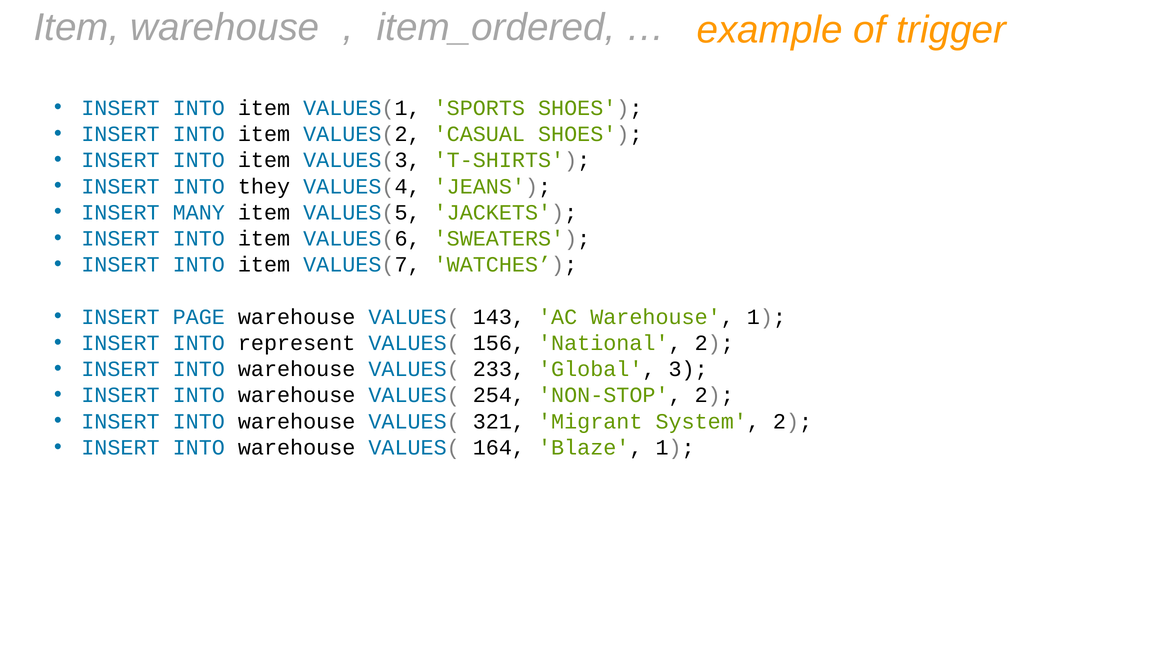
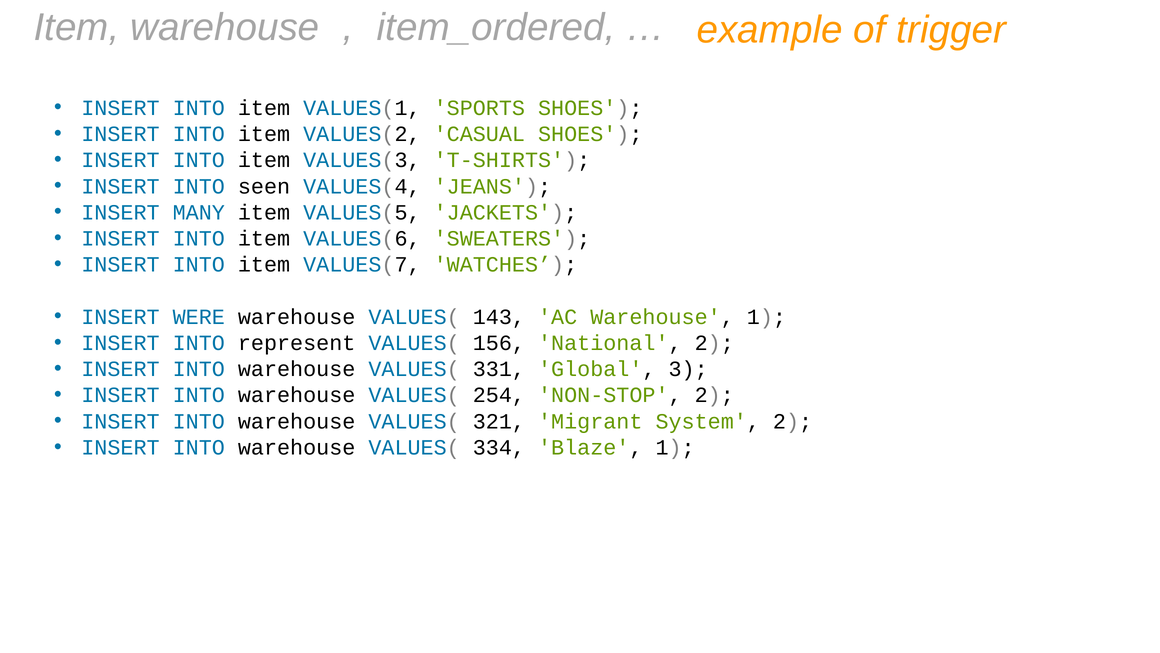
they: they -> seen (264, 186)
PAGE: PAGE -> WERE (199, 317)
233: 233 -> 331 (499, 369)
164: 164 -> 334 (499, 447)
